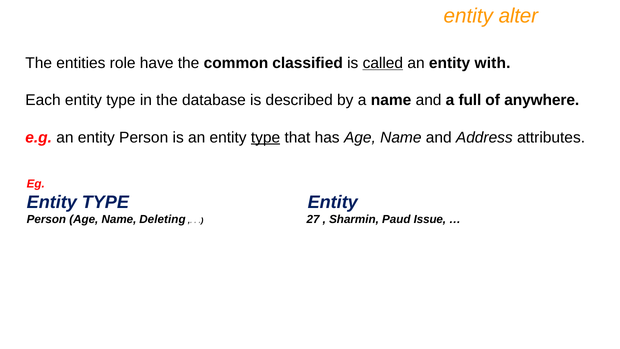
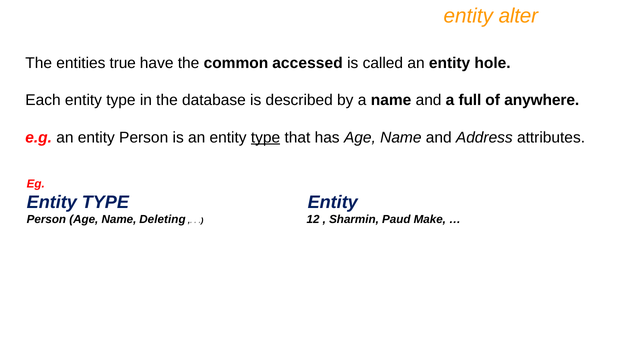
role: role -> true (123, 63)
classified: classified -> accessed (308, 63)
called underline: present -> none (383, 63)
with: with -> hole (493, 63)
27: 27 -> 12 (313, 219)
Issue: Issue -> Make (430, 219)
